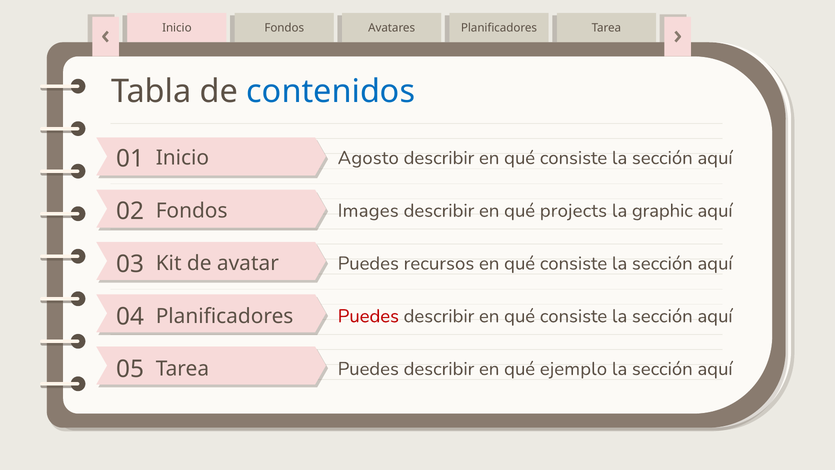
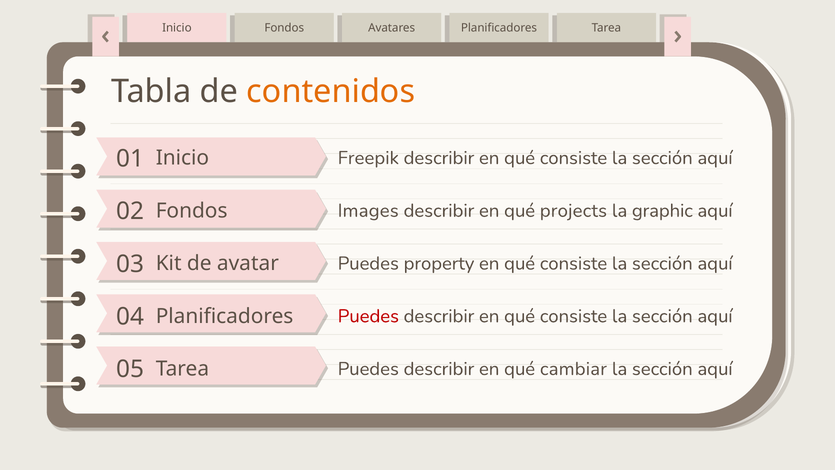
contenidos colour: blue -> orange (331, 92)
Agosto: Agosto -> Freepik (368, 158)
recursos: recursos -> property (439, 263)
ejemplo: ejemplo -> cambiar (573, 369)
